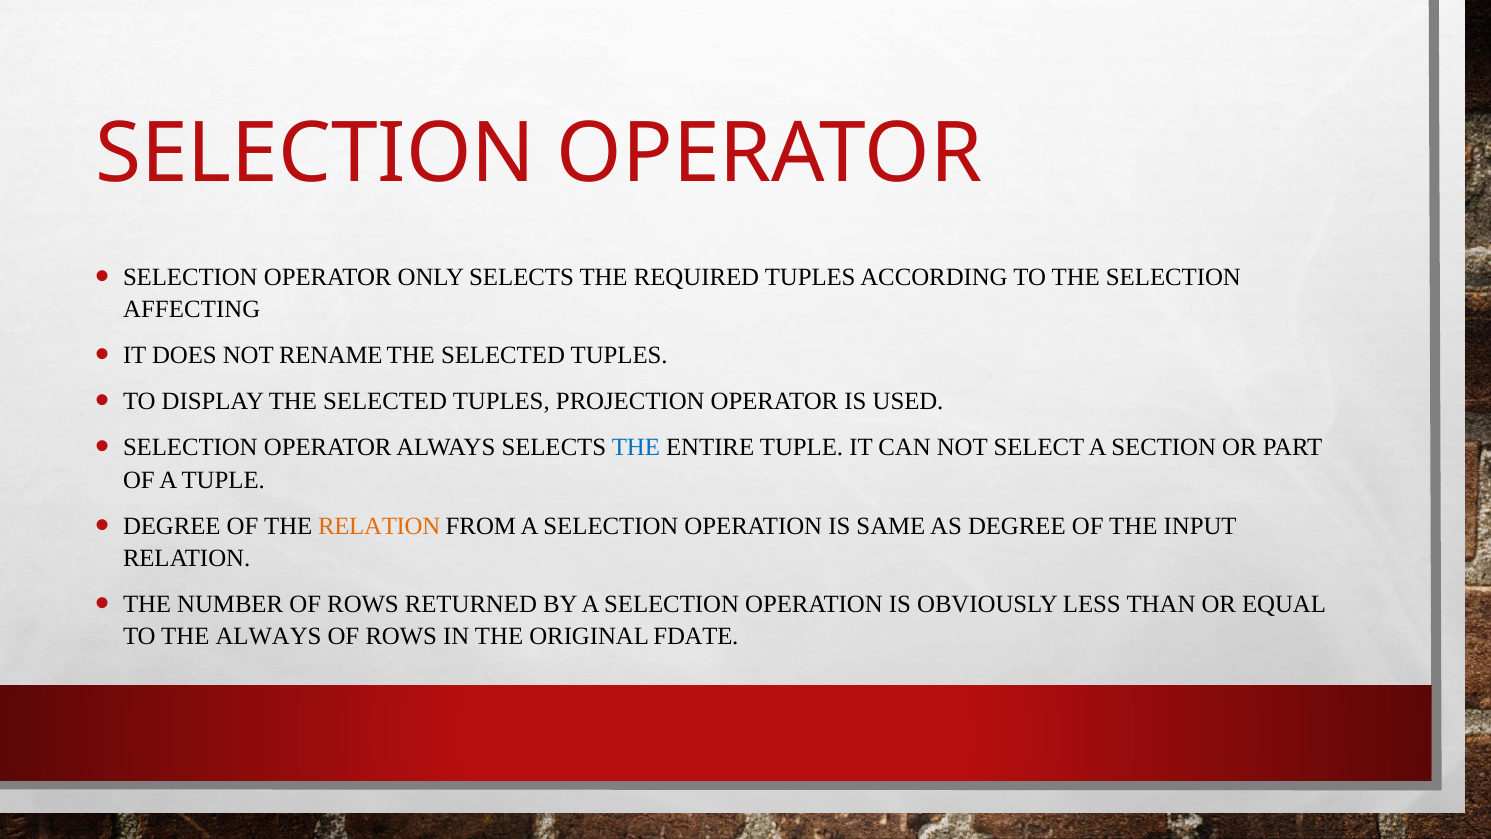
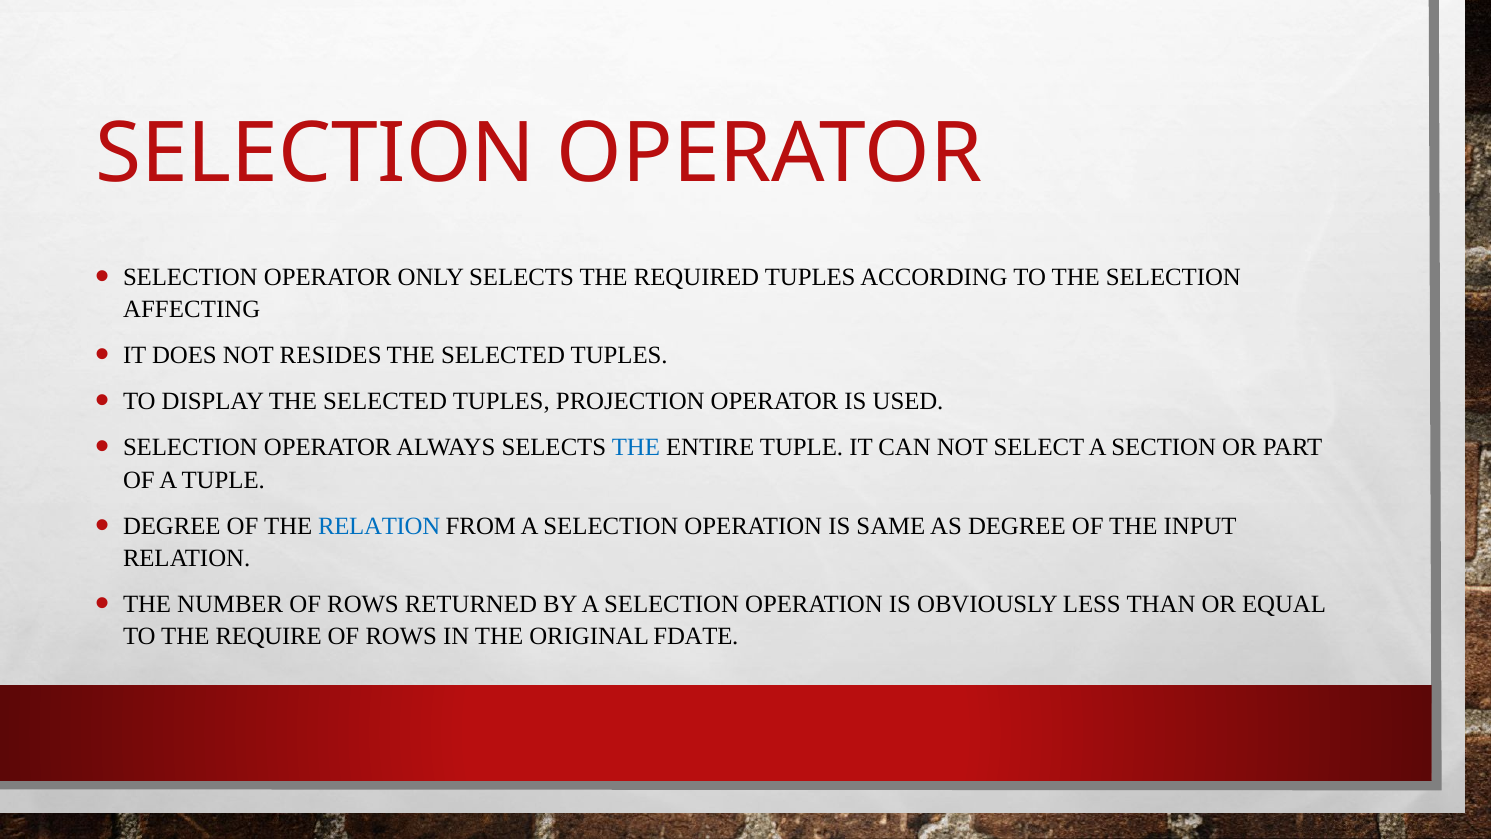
RENAME: RENAME -> RESIDES (331, 355)
RELATION colour: orange -> blue (379, 526)
THE ALWAYS: ALWAYS -> REQUIRE (269, 636)
